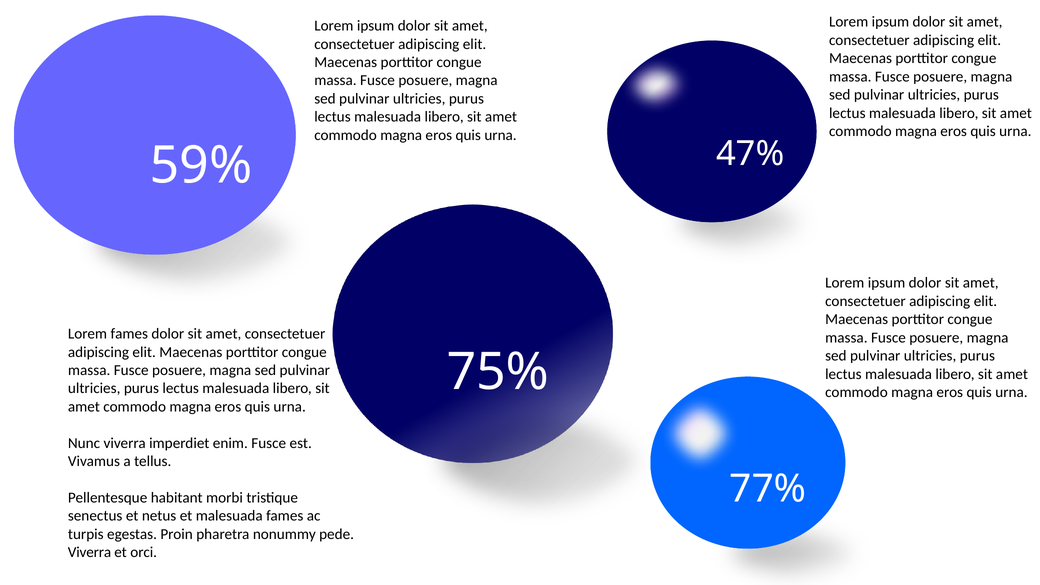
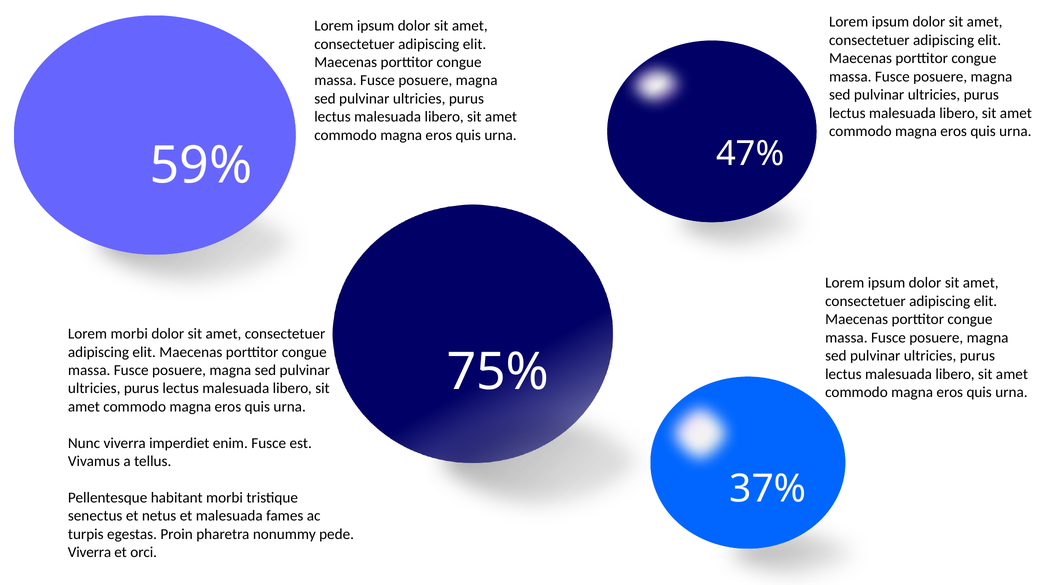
Lorem fames: fames -> morbi (129, 334)
77%: 77% -> 37% (768, 489)
